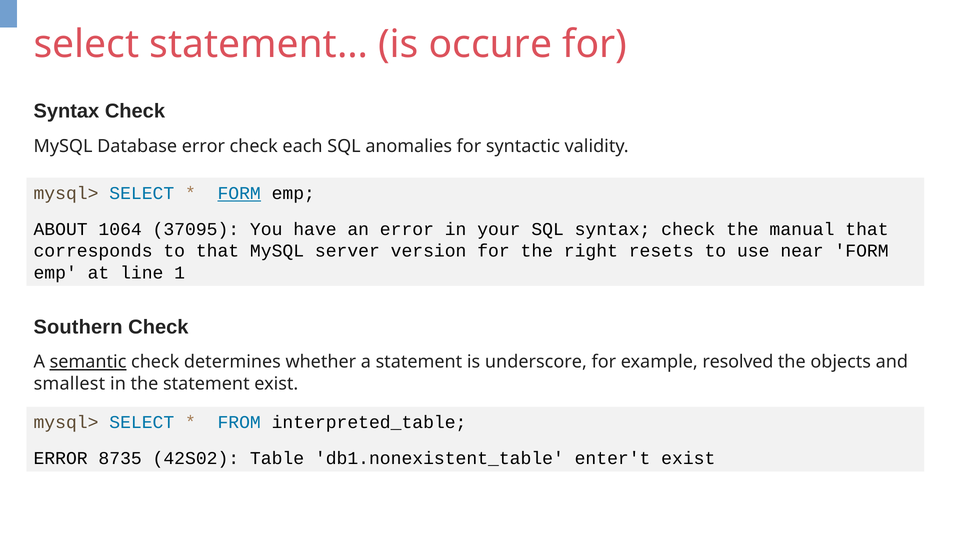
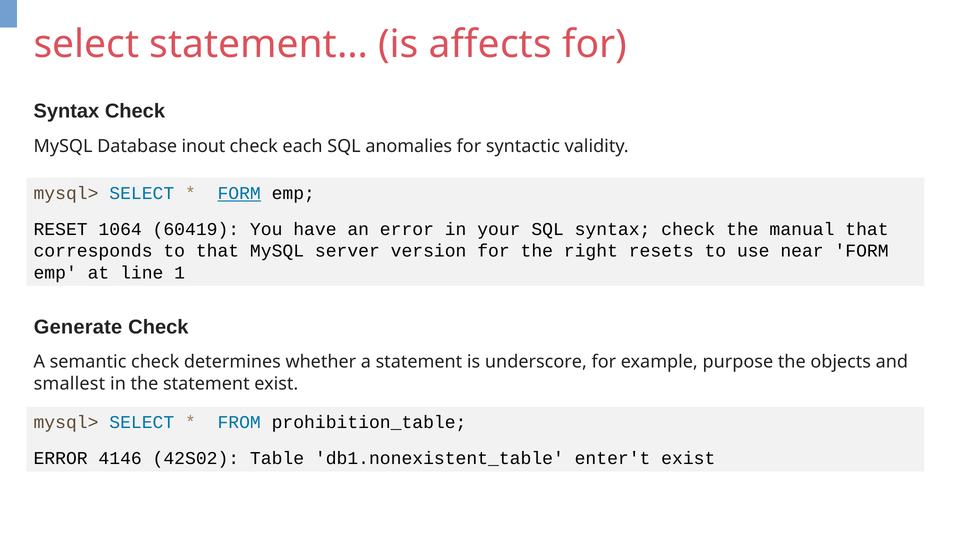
occure: occure -> affects (490, 45)
Database error: error -> inout (203, 146)
ABOUT: ABOUT -> RESET (61, 229)
37095: 37095 -> 60419 (196, 229)
Southern: Southern -> Generate (78, 327)
semantic underline: present -> none (88, 362)
resolved: resolved -> purpose (738, 362)
interpreted_table: interpreted_table -> prohibition_table (369, 423)
8735: 8735 -> 4146 (120, 459)
